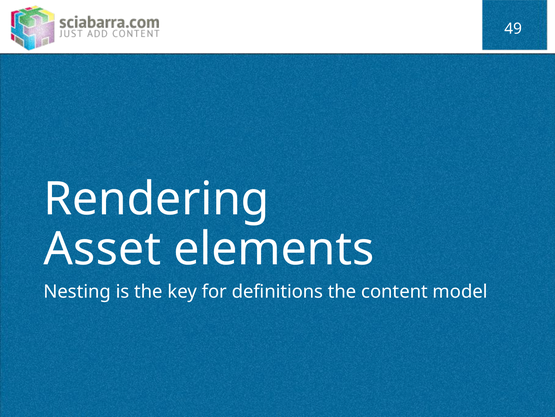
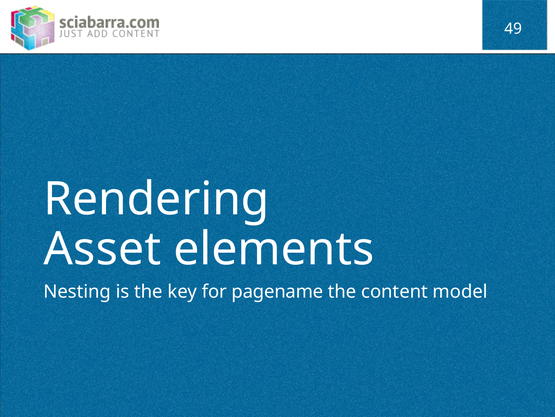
definitions: definitions -> pagename (277, 291)
